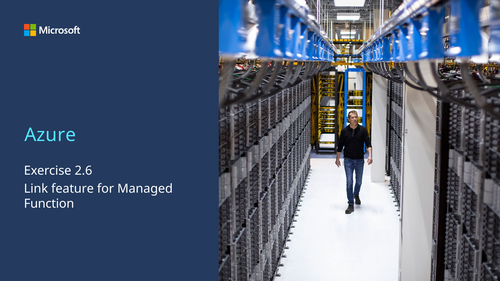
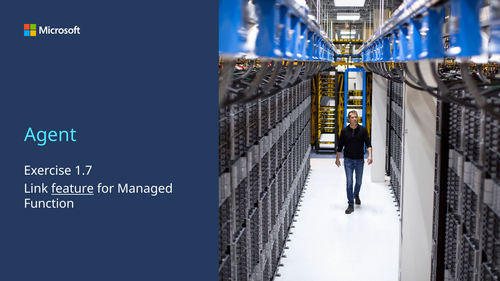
Azure: Azure -> Agent (50, 135)
2.6: 2.6 -> 1.7 (83, 171)
feature underline: none -> present (73, 189)
